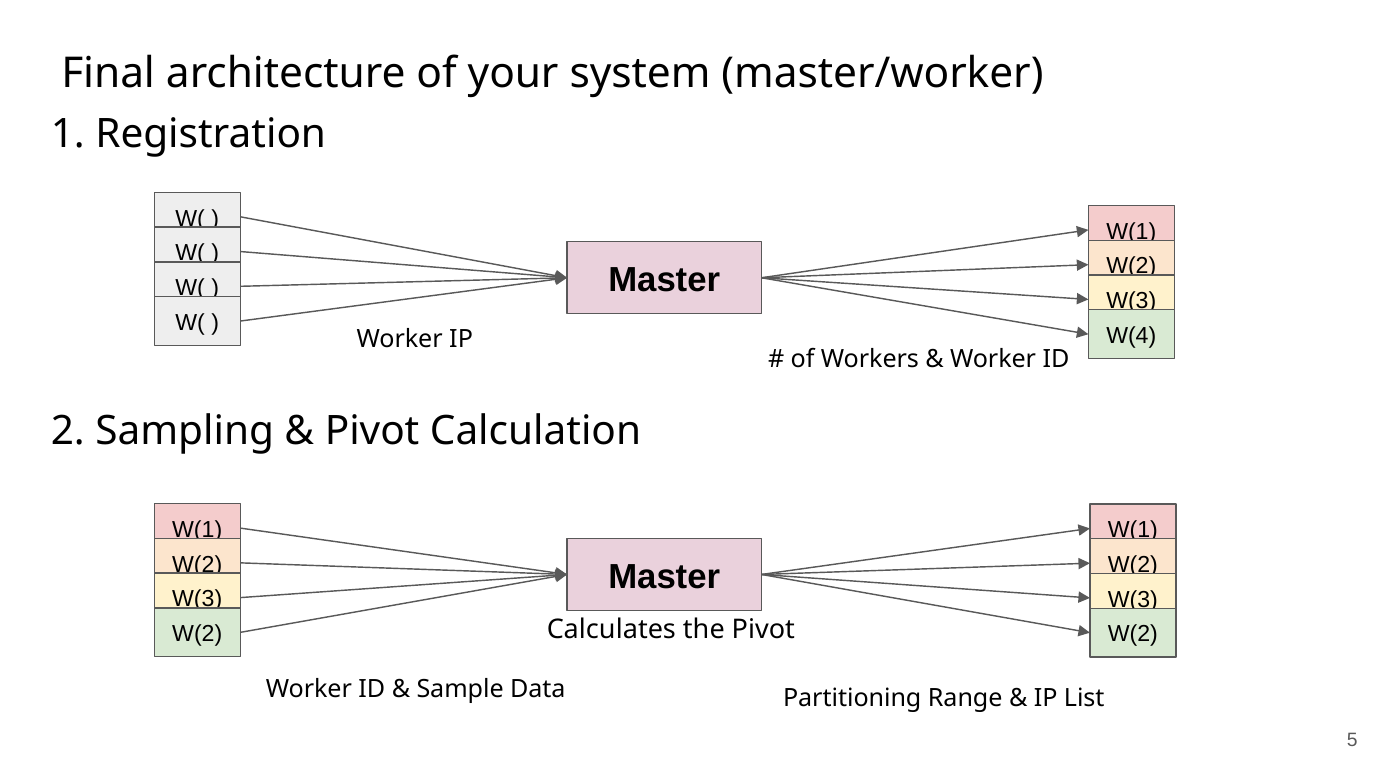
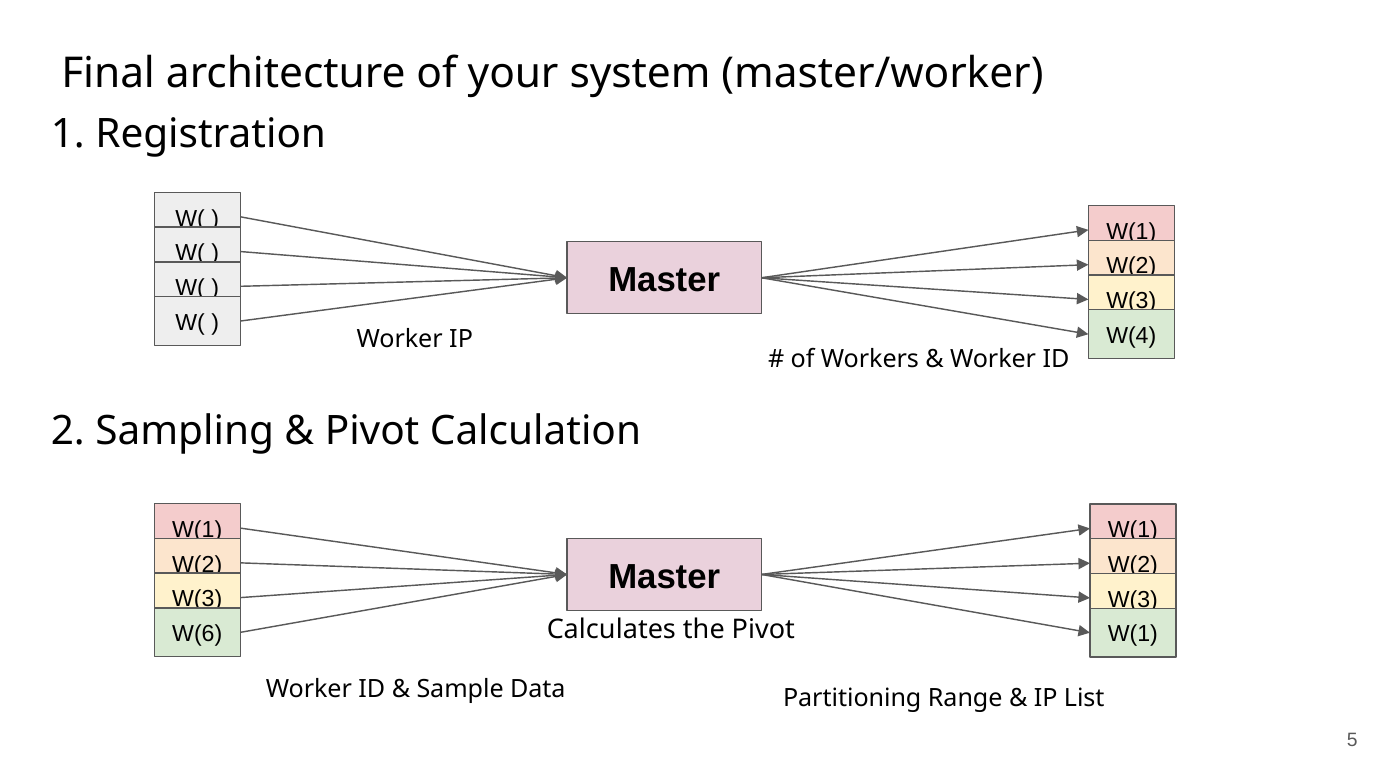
W(2: W(2 -> W(6 (197, 634)
W(2: W(2 -> W(1 (1133, 634)
